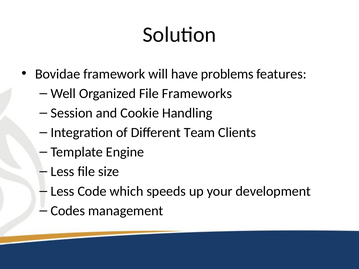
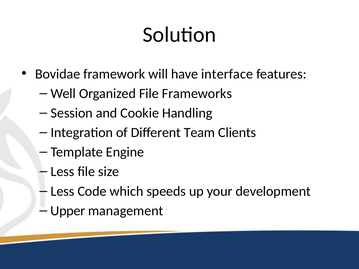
problems: problems -> interface (227, 74)
Codes: Codes -> Upper (68, 211)
